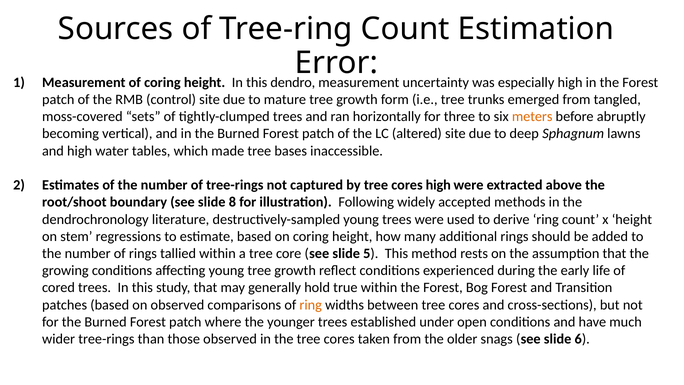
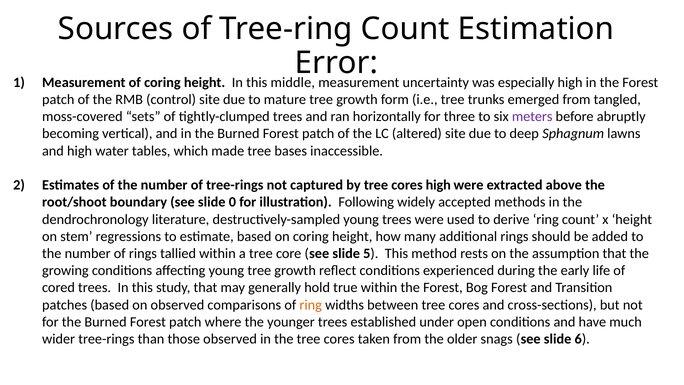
dendro: dendro -> middle (293, 82)
meters colour: orange -> purple (532, 117)
8: 8 -> 0 (232, 202)
